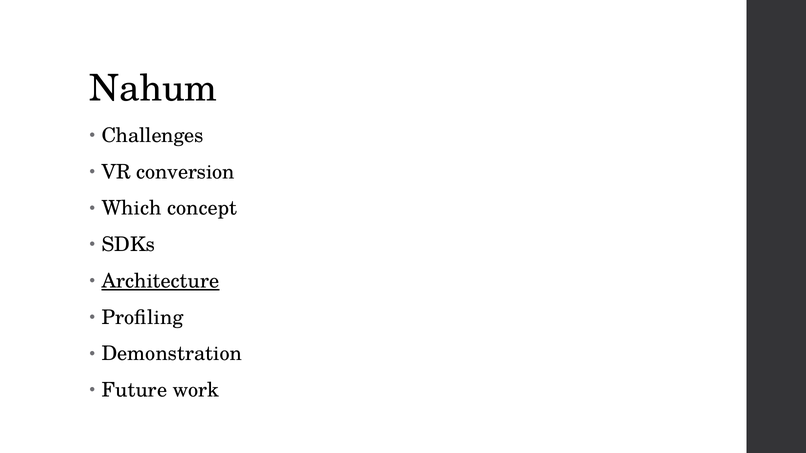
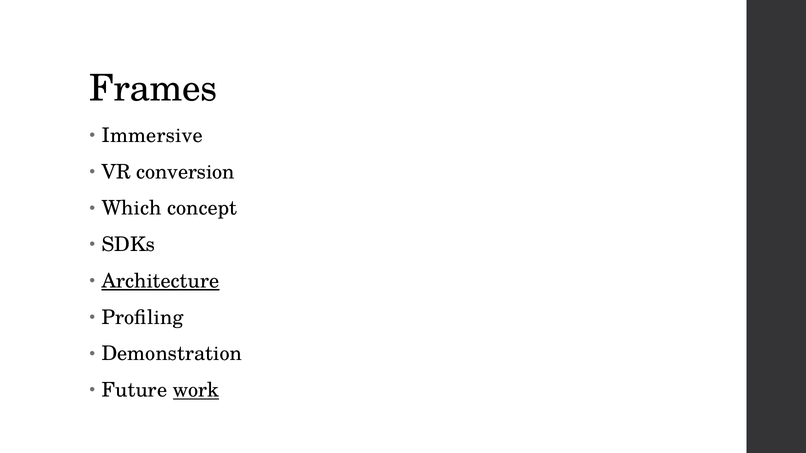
Nahum: Nahum -> Frames (153, 89)
Challenges: Challenges -> Immersive (152, 136)
work underline: none -> present (196, 391)
